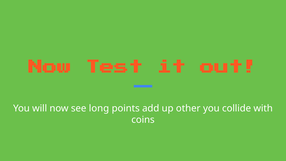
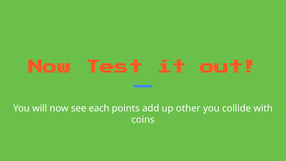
long: long -> each (99, 108)
